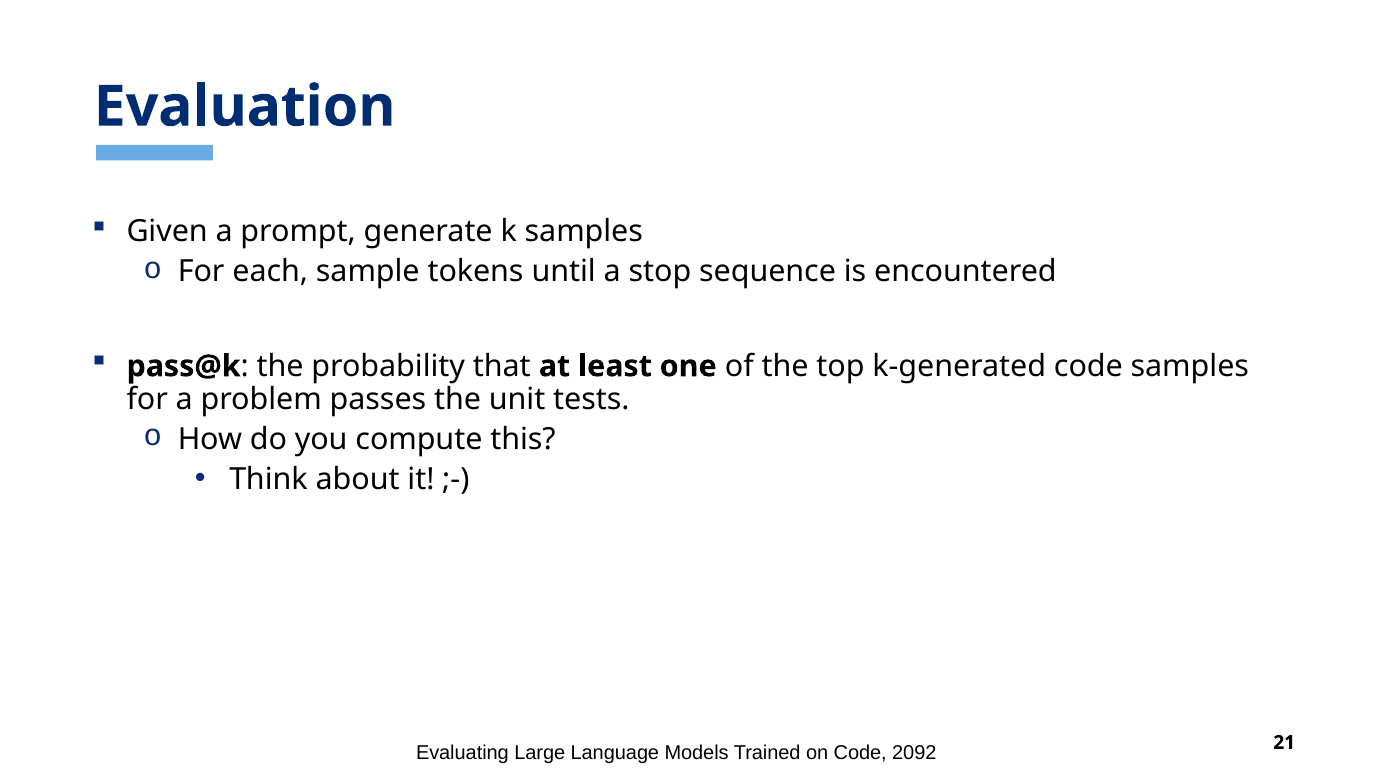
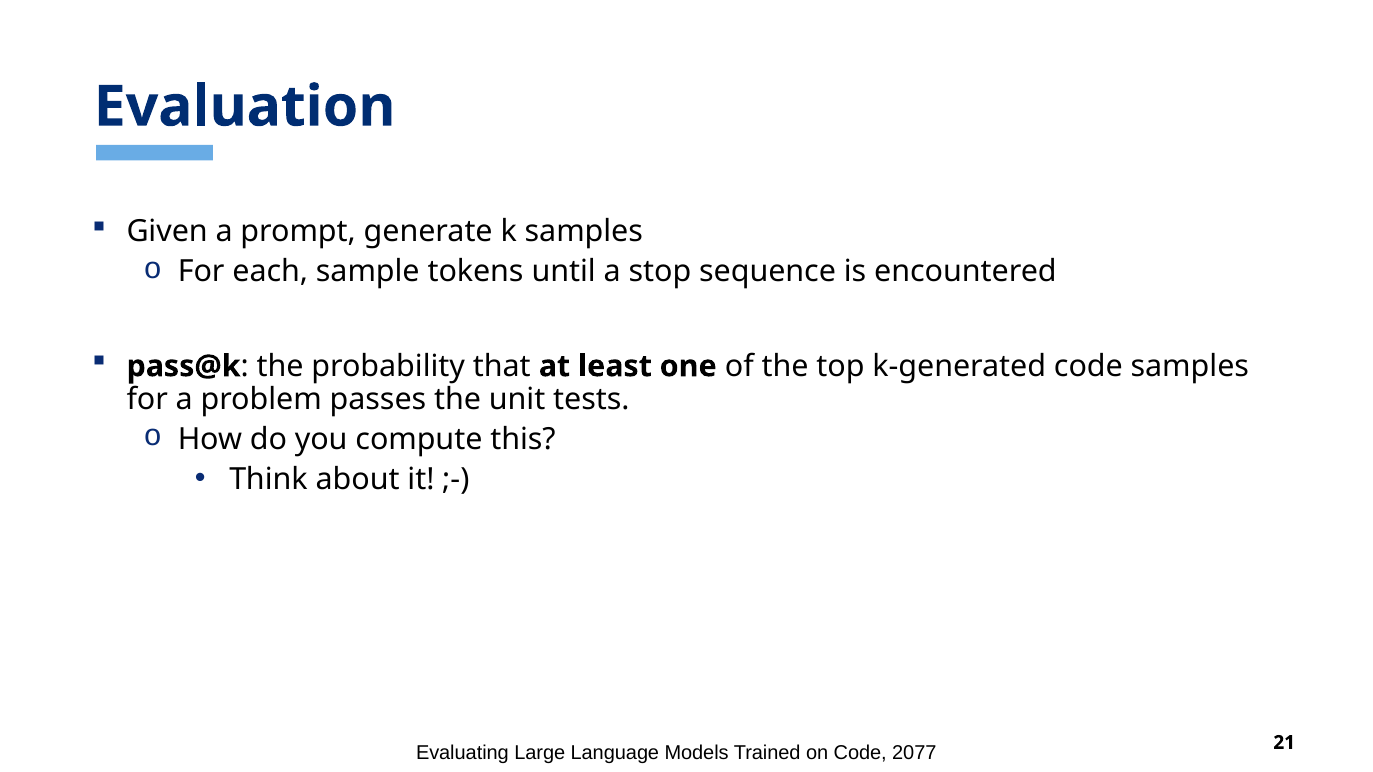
2092: 2092 -> 2077 (914, 754)
